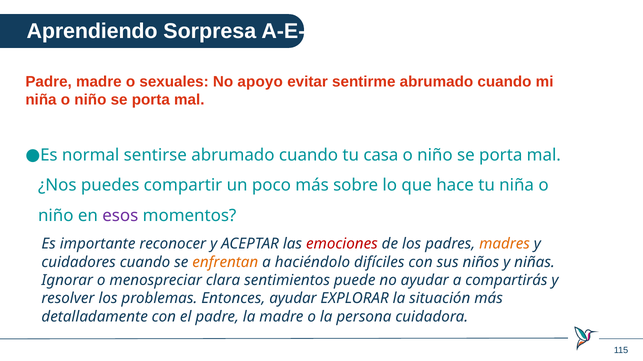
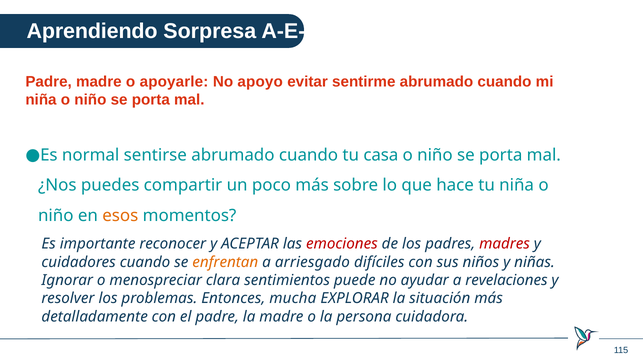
sexuales: sexuales -> apoyarle (174, 82)
esos colour: purple -> orange (120, 216)
madres colour: orange -> red (505, 244)
haciéndolo: haciéndolo -> arriesgado (312, 263)
compartirás: compartirás -> revelaciones (506, 281)
Entonces ayudar: ayudar -> mucha (293, 299)
